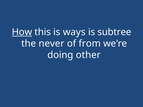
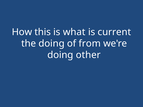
How underline: present -> none (22, 32)
ways: ways -> what (74, 32)
subtree: subtree -> current (114, 32)
the never: never -> doing (52, 44)
